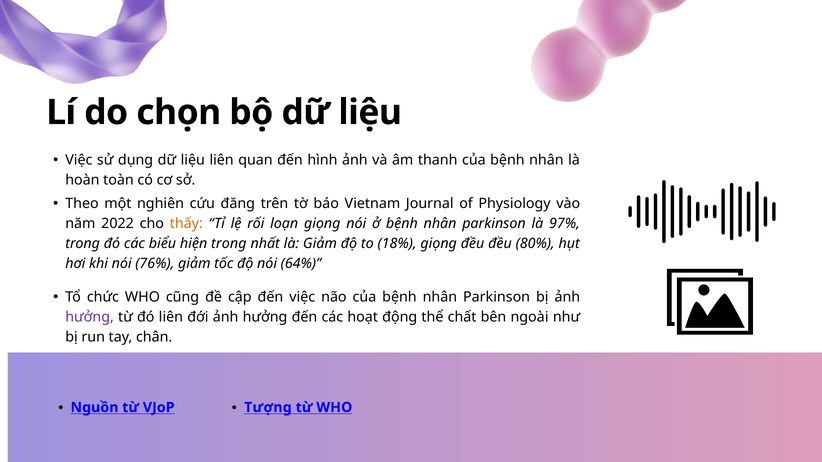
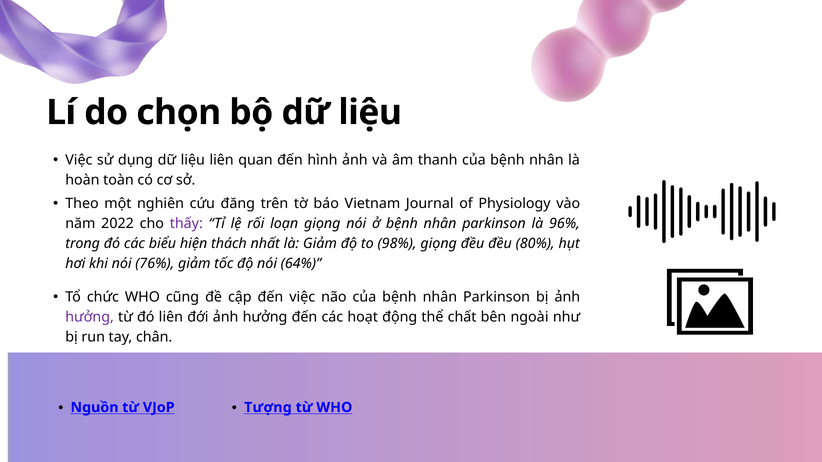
thấy colour: orange -> purple (186, 224)
97%: 97% -> 96% (564, 224)
hiện trong: trong -> thách (229, 244)
18%: 18% -> 98% (397, 244)
